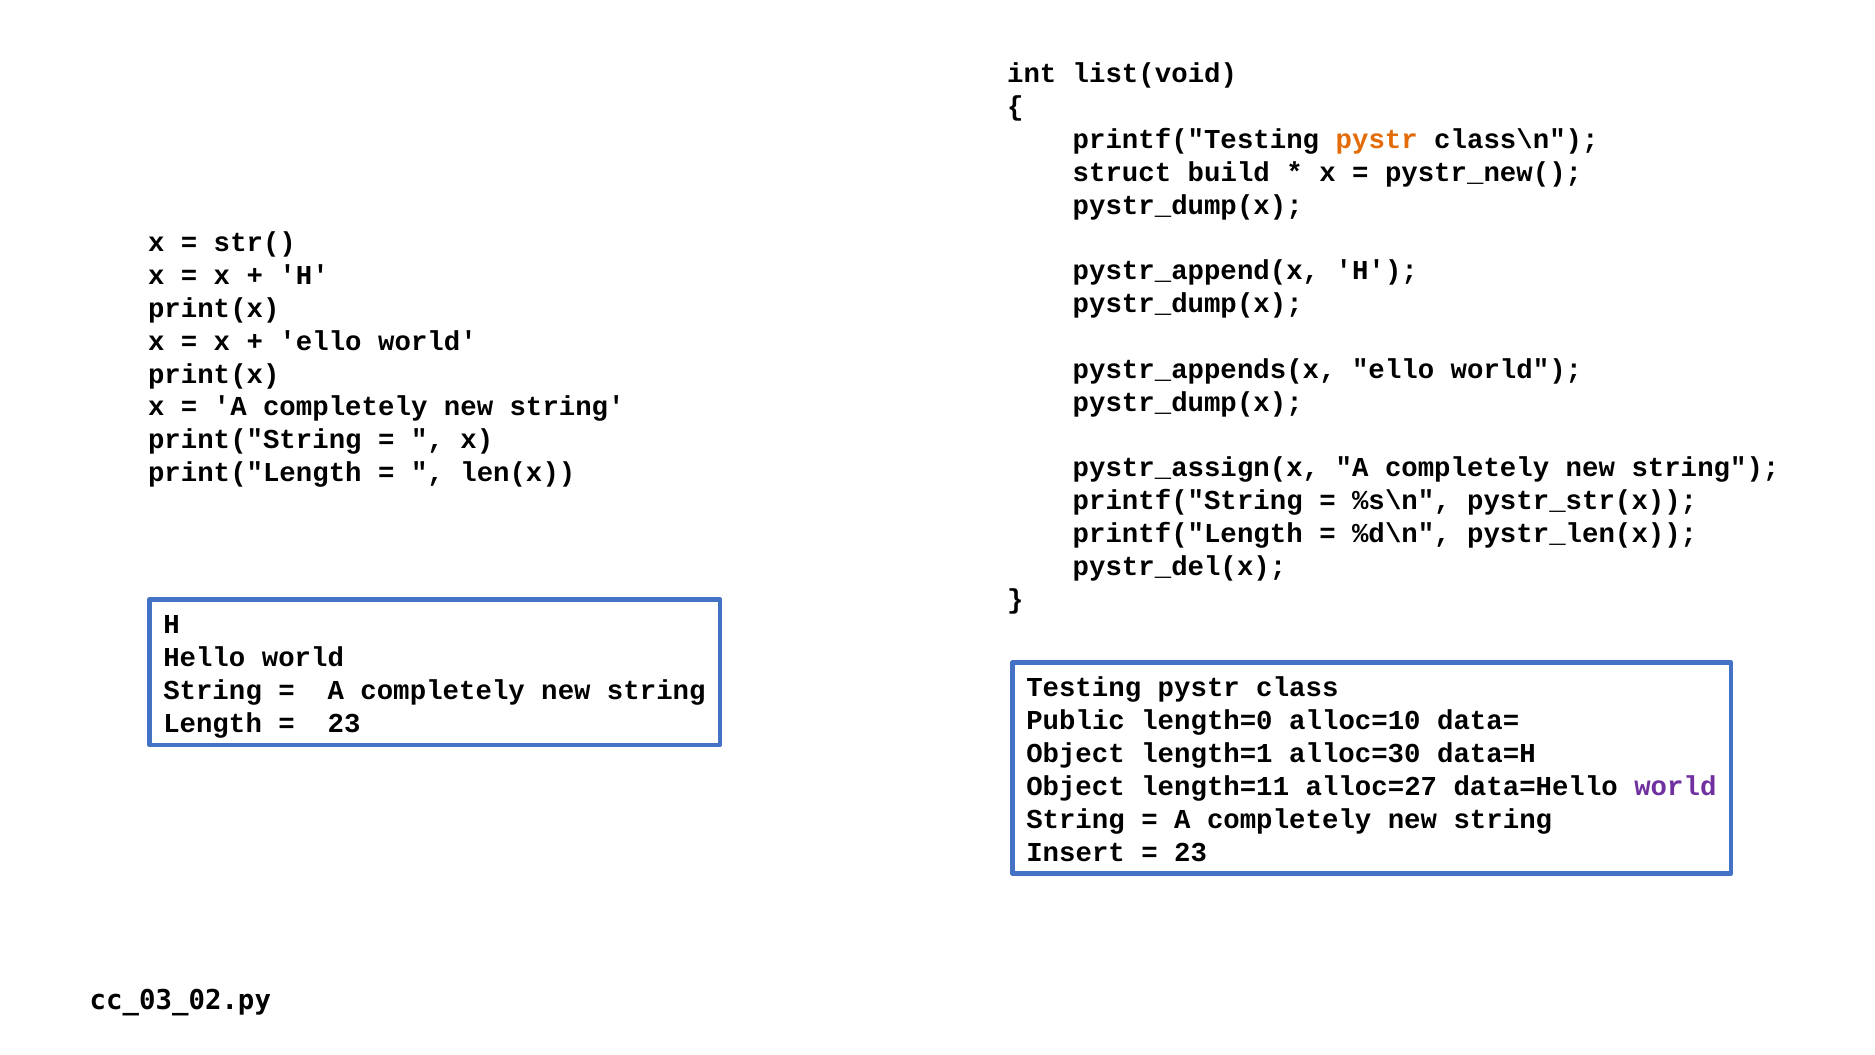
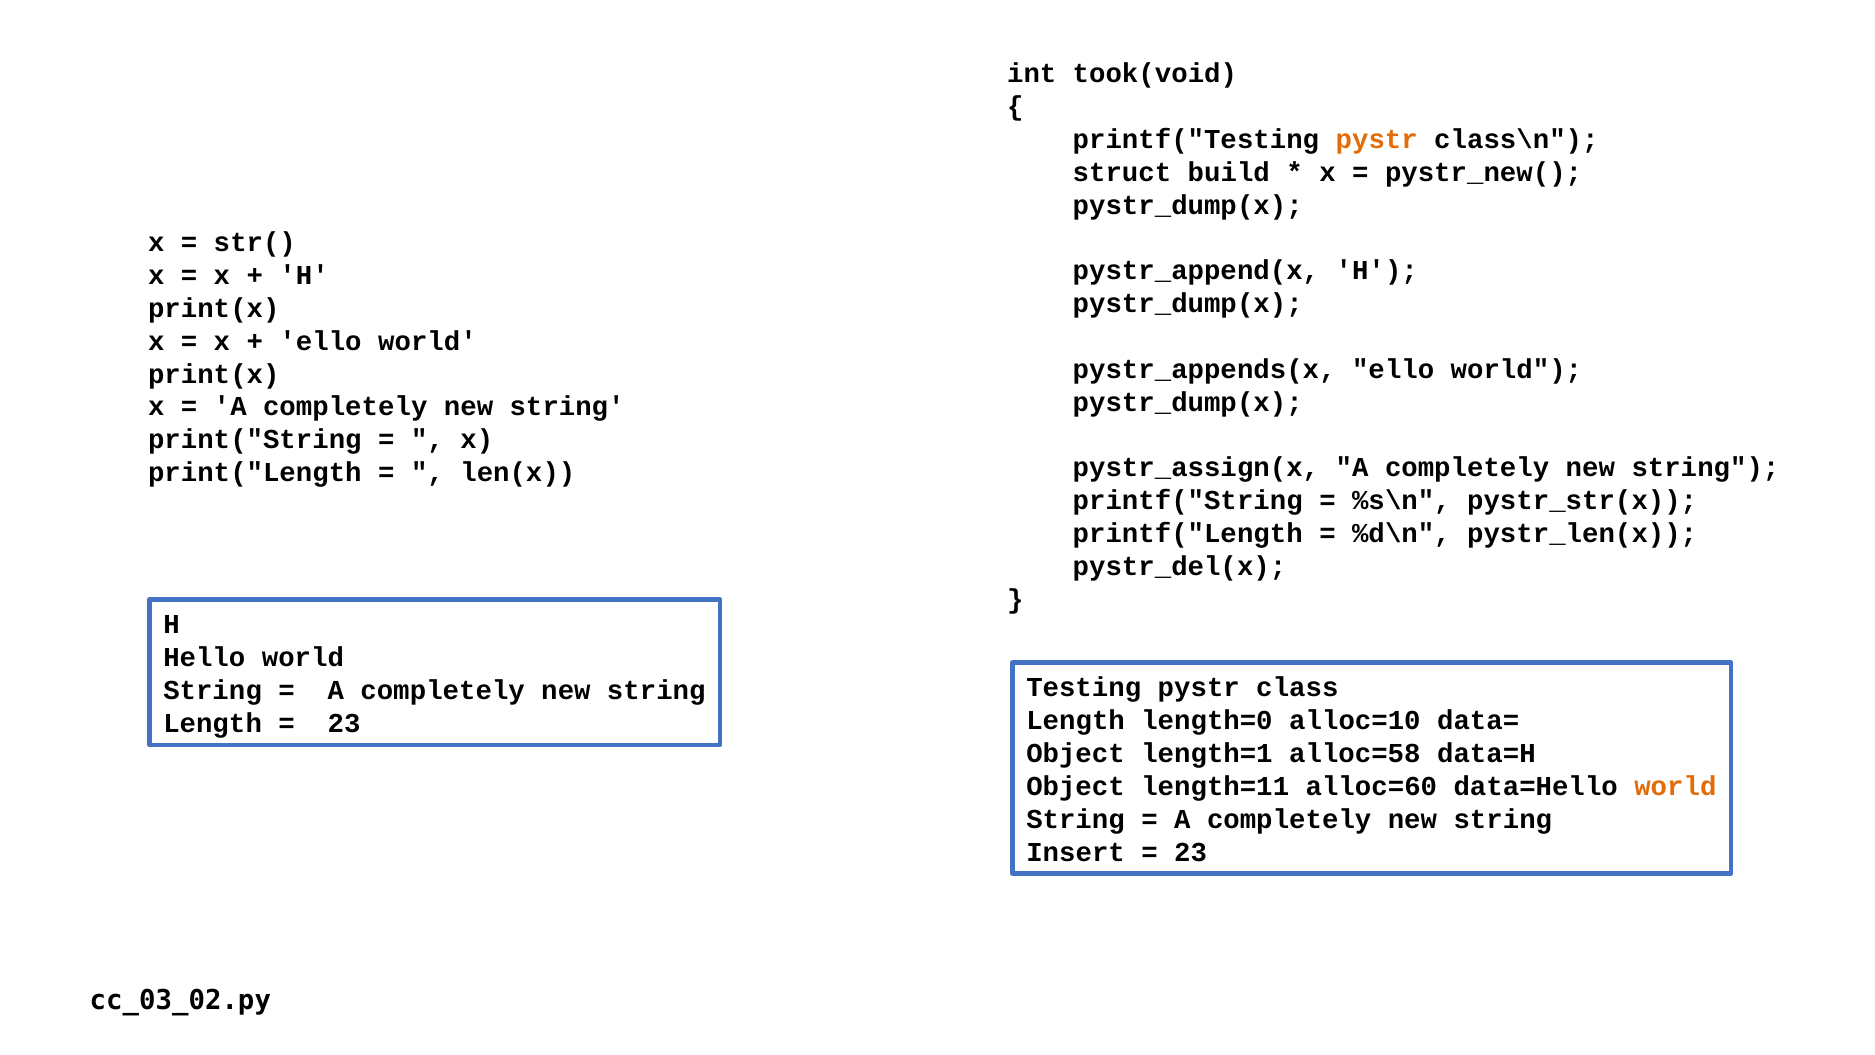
list(void: list(void -> took(void (1155, 74)
Public: Public -> Length (1076, 721)
alloc=30: alloc=30 -> alloc=58 (1355, 753)
alloc=27: alloc=27 -> alloc=60 (1371, 786)
world colour: purple -> orange (1675, 786)
